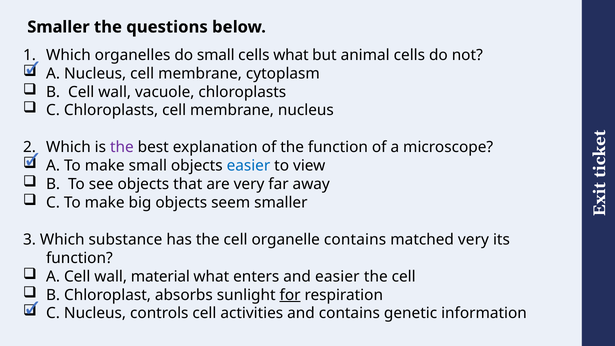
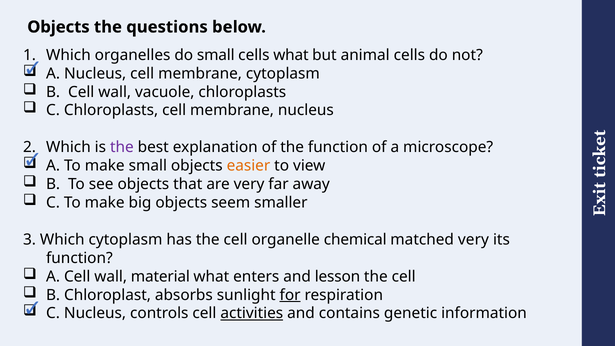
Smaller: Smaller -> Objects (58, 27)
easier colour: blue -> orange (248, 166)
Which substance: substance -> cytoplasm (125, 240)
organelle contains: contains -> chemical (355, 240)
and easier: easier -> lesson (337, 276)
activities underline: none -> present (252, 313)
